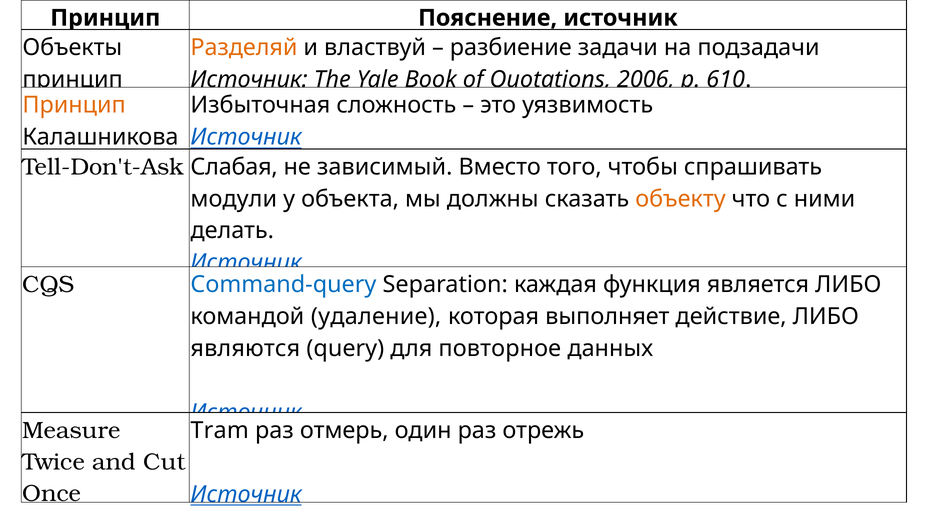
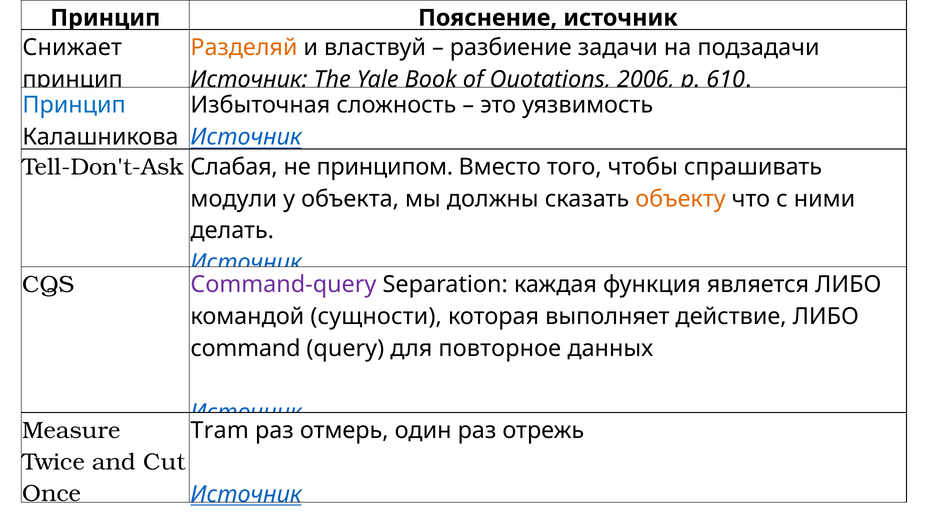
Объекты: Объекты -> Снижает (72, 48)
Принцип colour: orange -> blue (74, 105)
зависимый: зависимый -> принципом (385, 167)
Command-query colour: blue -> purple (283, 285)
удаление: удаление -> сущности (376, 317)
являются: являются -> command (246, 349)
